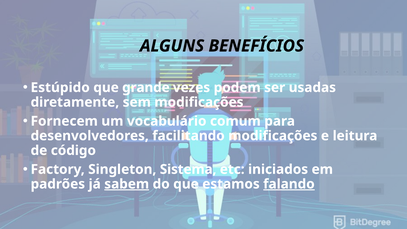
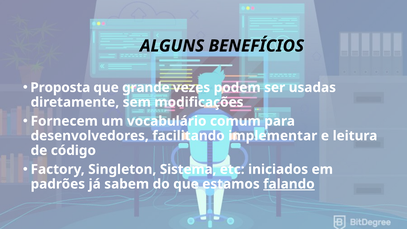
Estúpido: Estúpido -> Proposta (60, 88)
facilitando modificações: modificações -> implementar (273, 136)
sabem underline: present -> none (127, 184)
